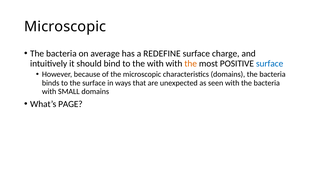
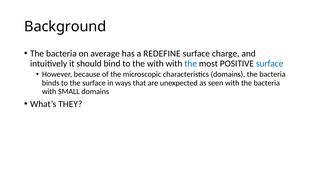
Microscopic: Microscopic -> Background (65, 27)
the colour: orange -> blue (191, 64)
PAGE: PAGE -> THEY (70, 104)
